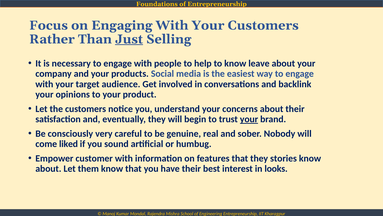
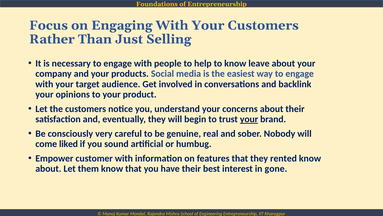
Just underline: present -> none (129, 39)
stories: stories -> rented (284, 158)
looks: looks -> gone (276, 168)
